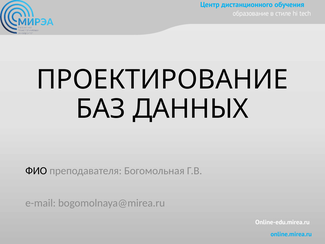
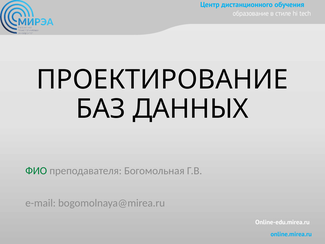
ФИО colour: black -> green (36, 171)
